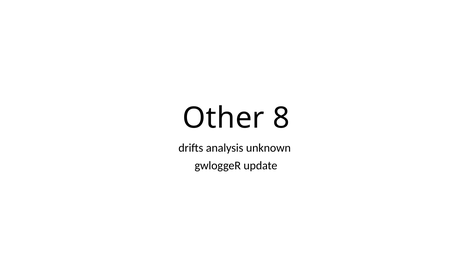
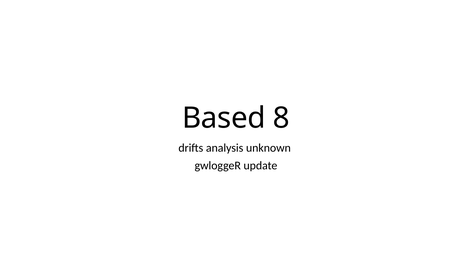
Other: Other -> Based (224, 118)
